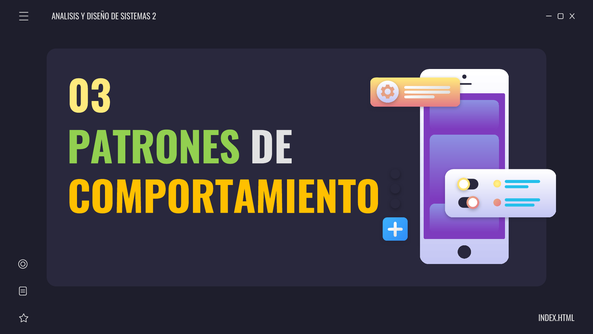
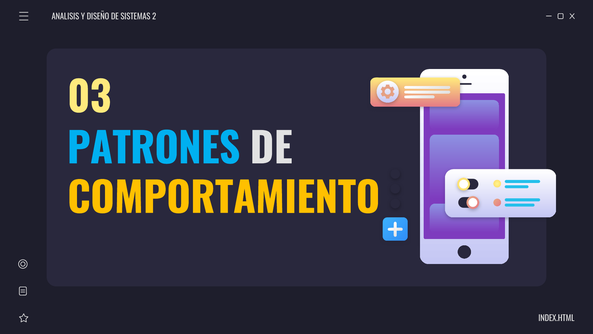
PATRONES colour: light green -> light blue (154, 150)
